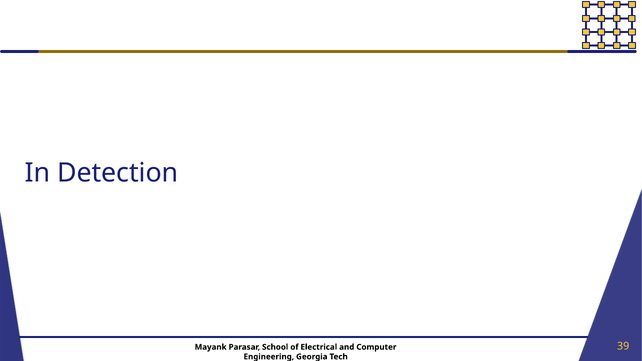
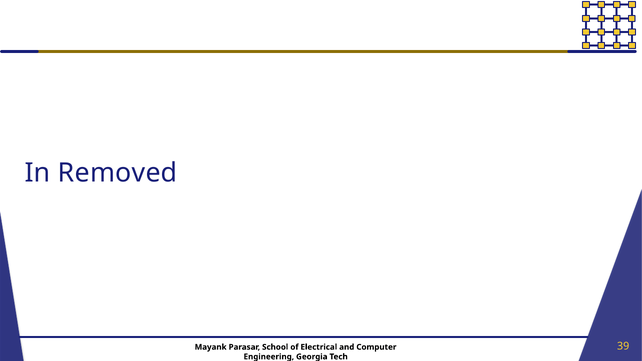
Detection: Detection -> Removed (118, 173)
